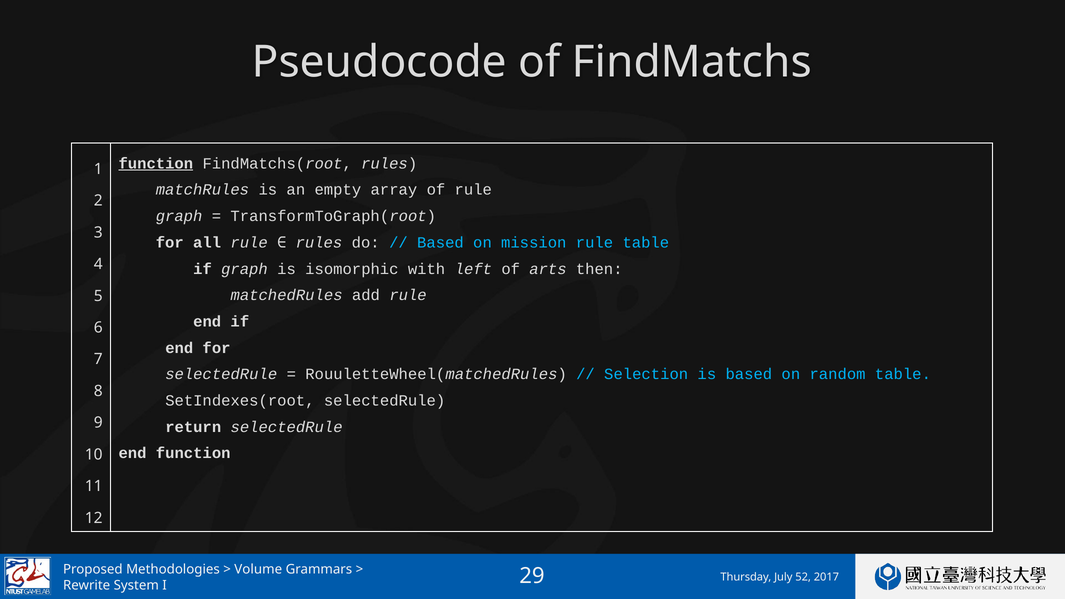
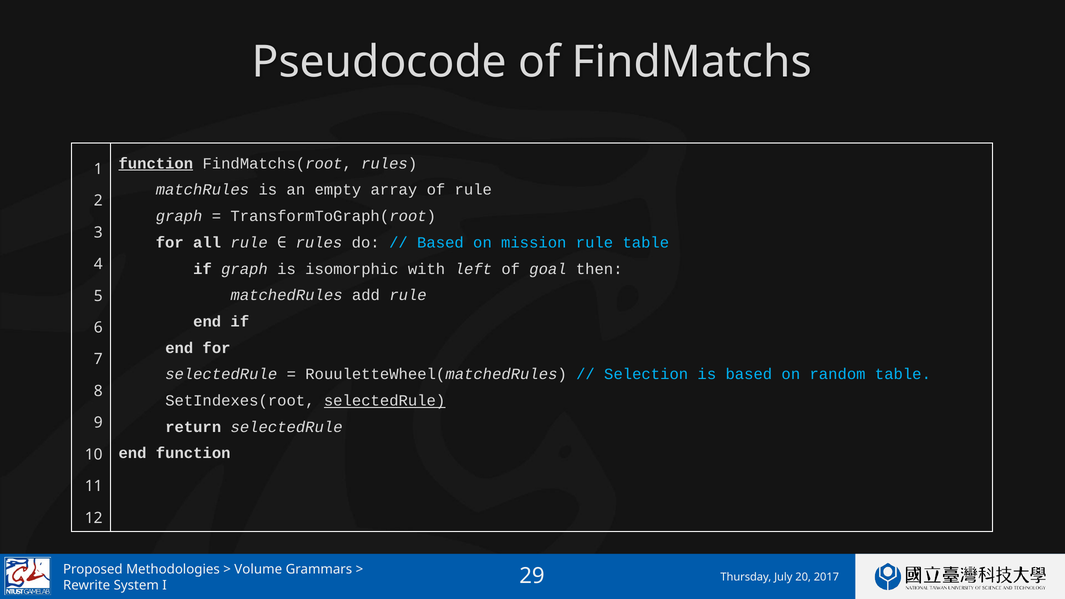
arts: arts -> goal (548, 269)
selectedRule underline: none -> present (385, 401)
52: 52 -> 20 (803, 577)
